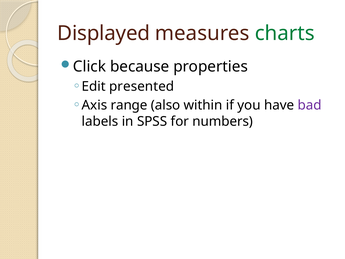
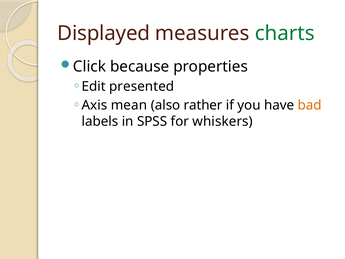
range: range -> mean (129, 105)
within: within -> rather (203, 105)
bad colour: purple -> orange (310, 105)
numbers: numbers -> whiskers (223, 121)
